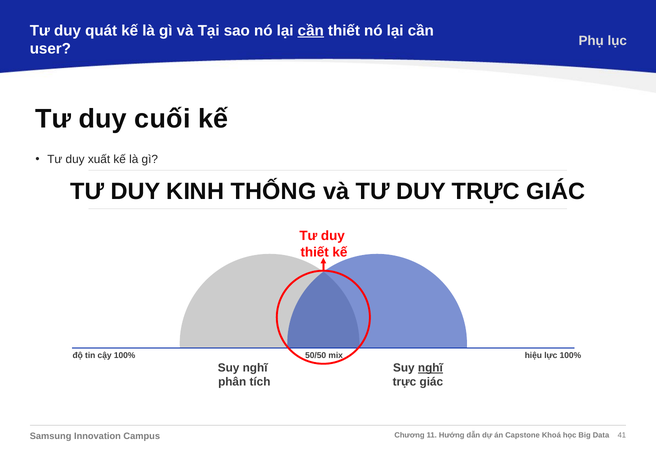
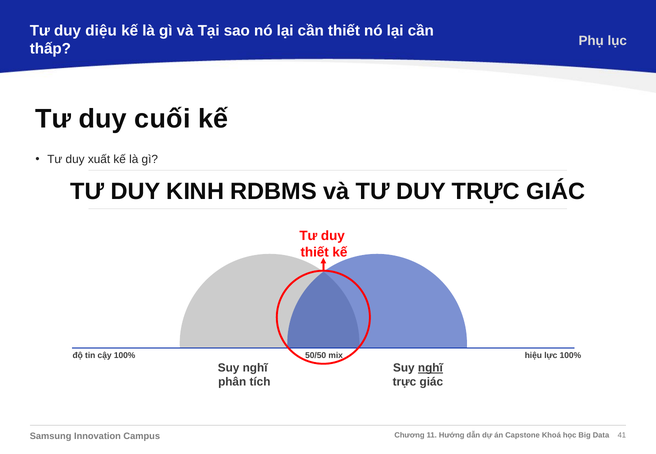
quát: quát -> diệu (101, 31)
cần underline: present -> none (311, 31)
user: user -> thấp (50, 49)
THỐNG: THỐNG -> RDBMS (274, 192)
